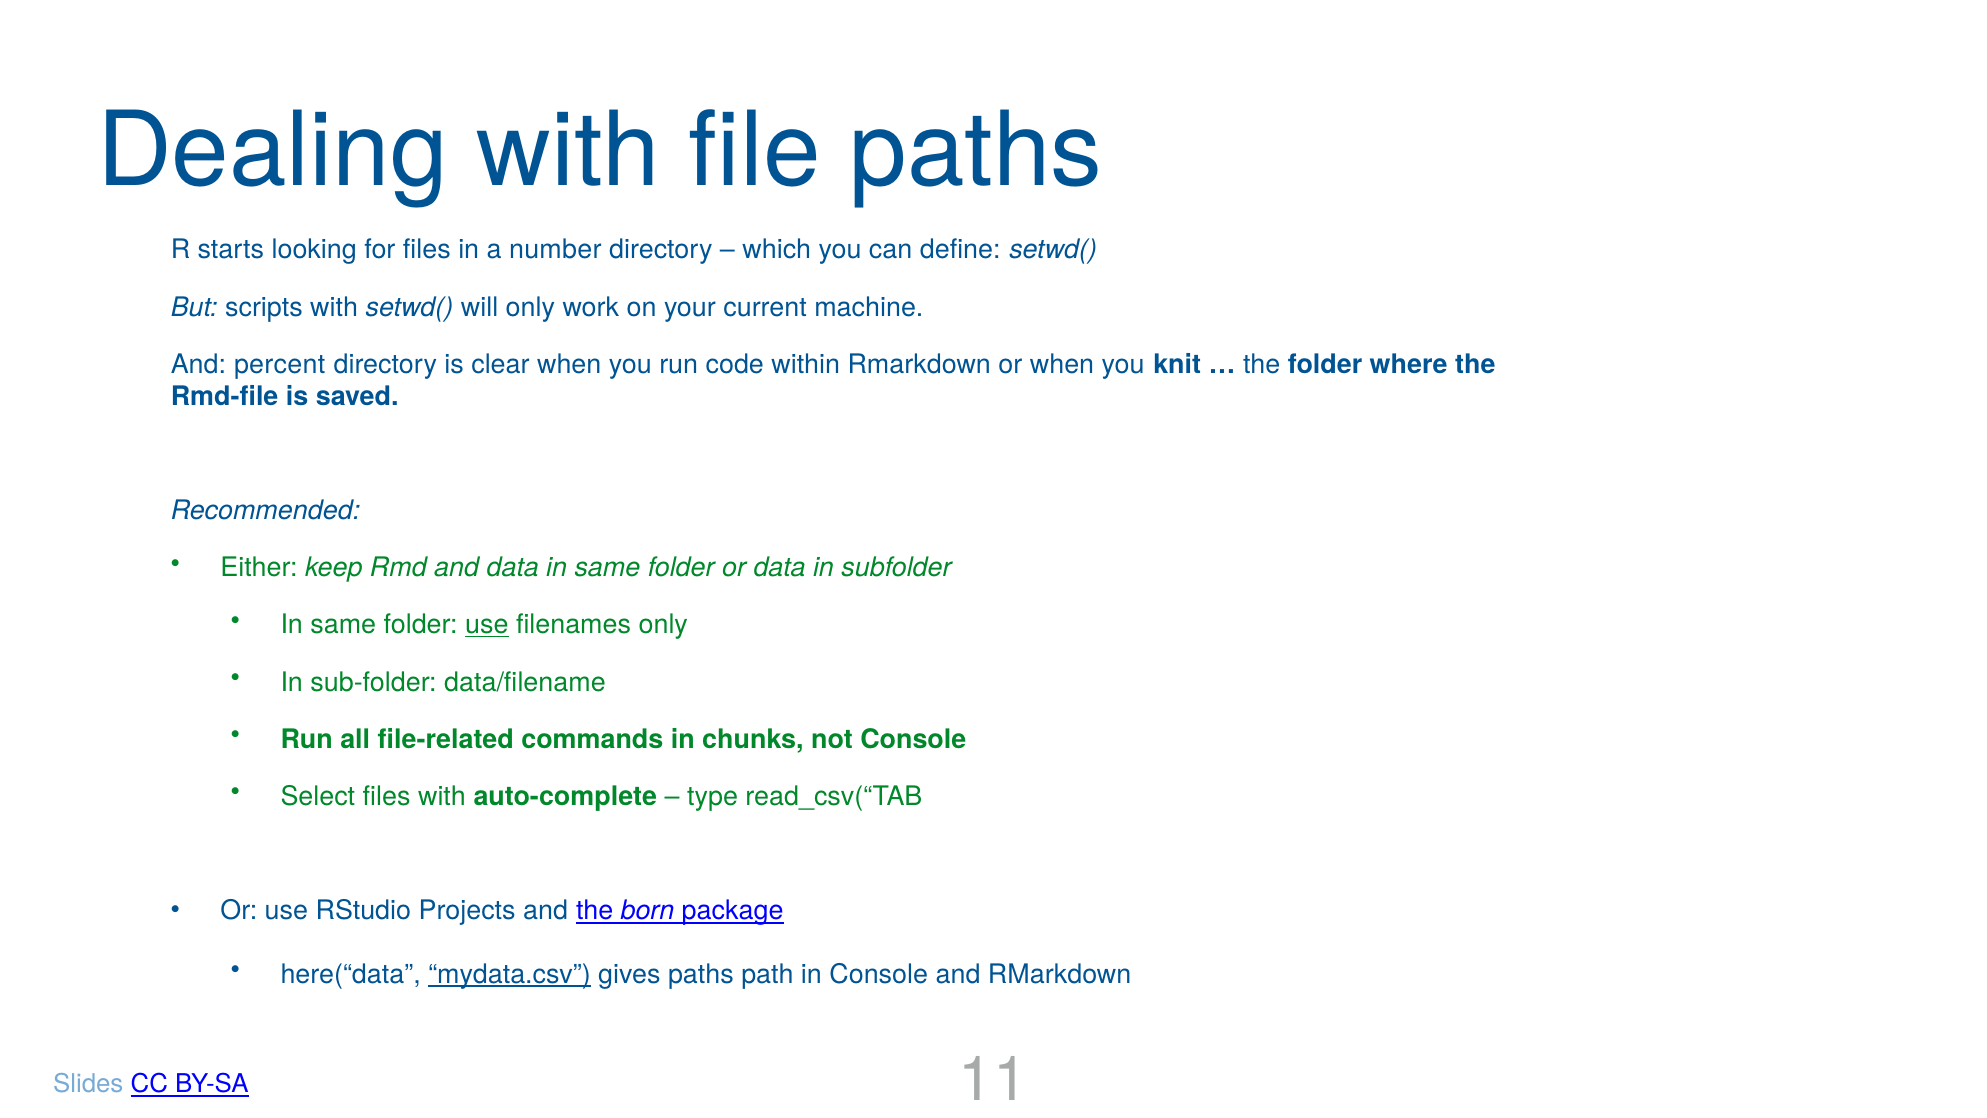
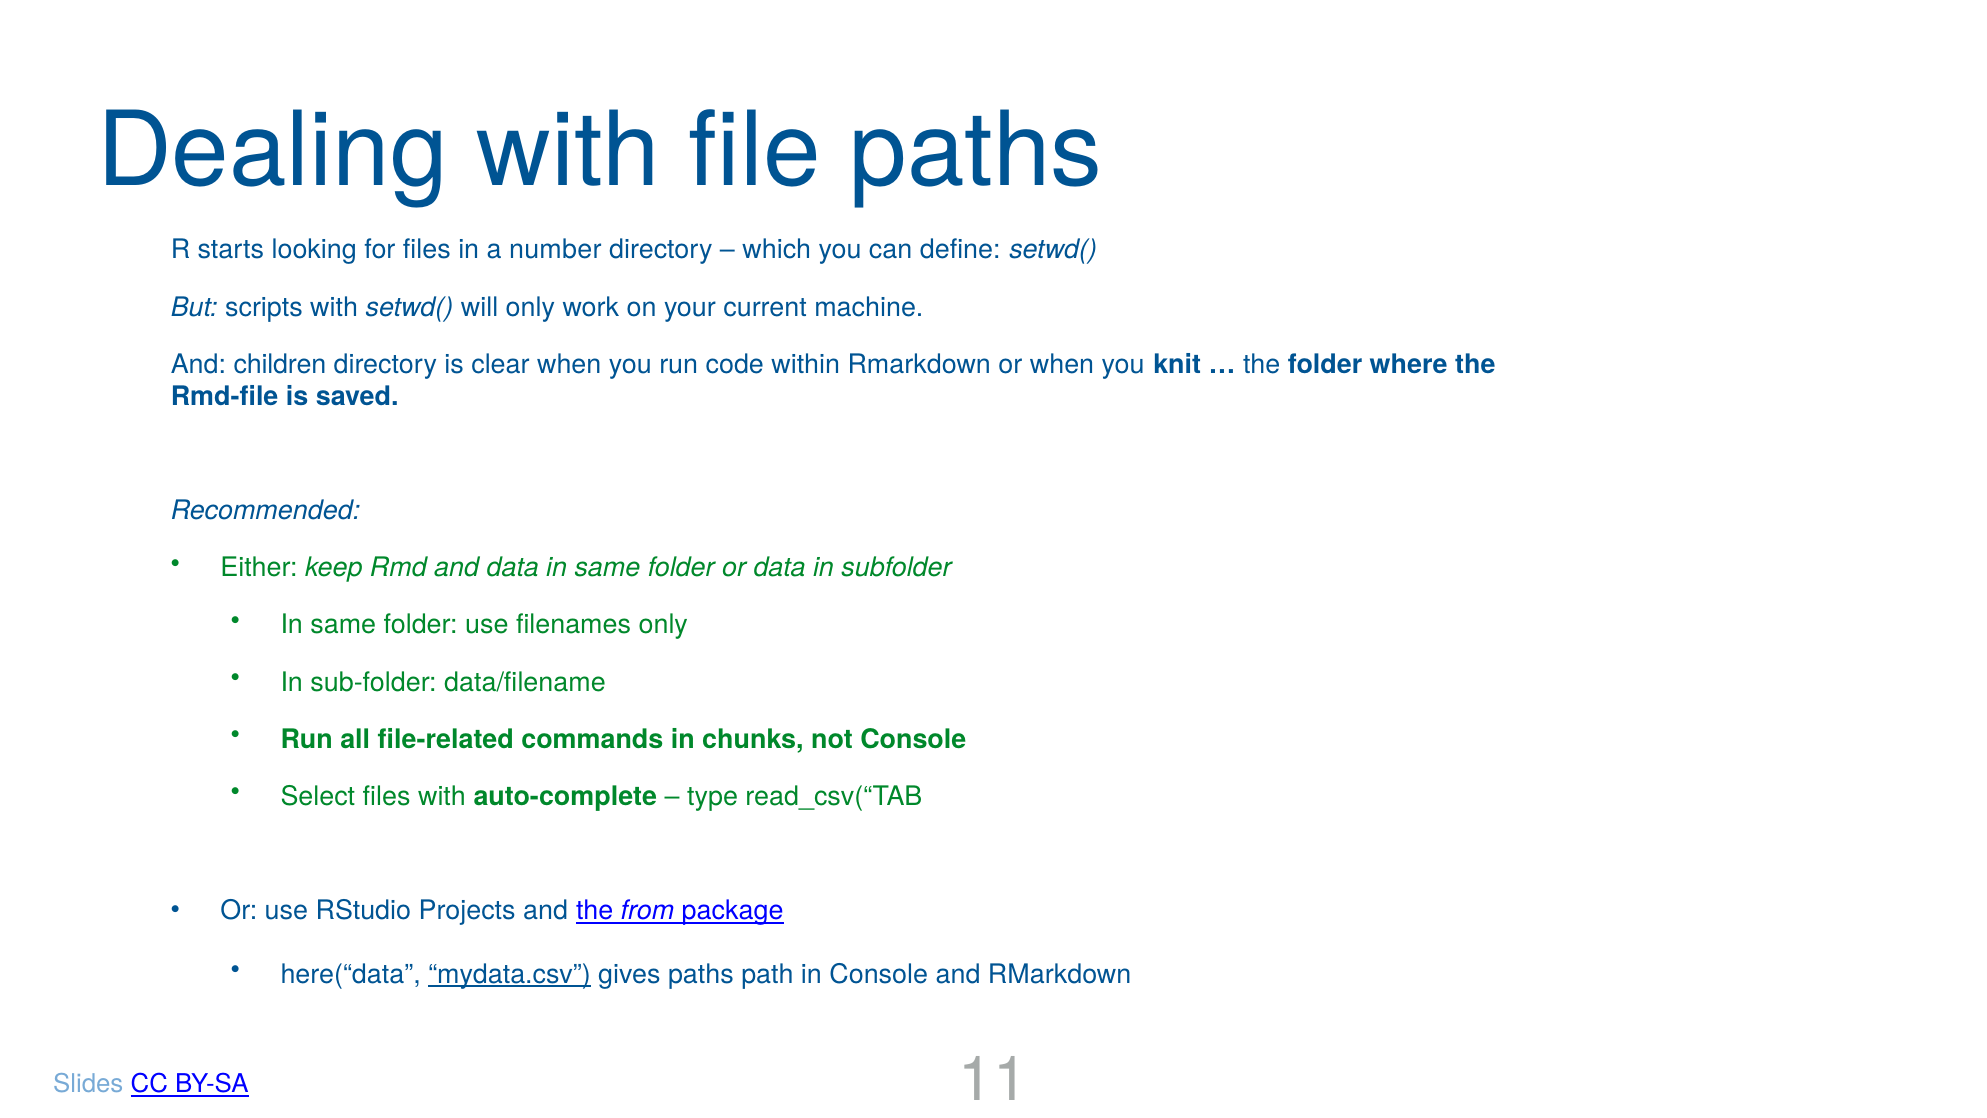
percent: percent -> children (280, 364)
use underline: present -> none (487, 625)
born: born -> from (647, 910)
